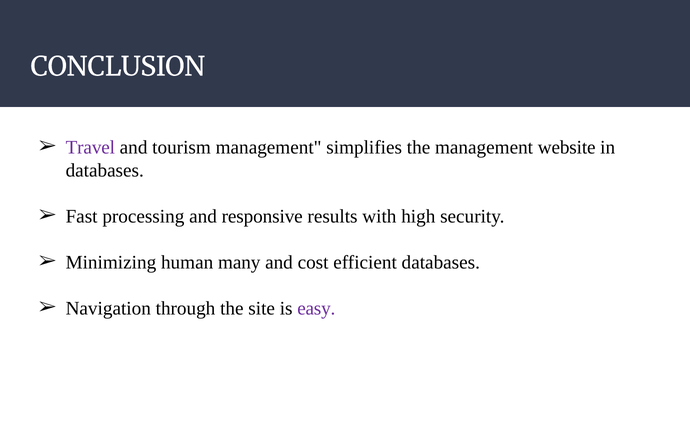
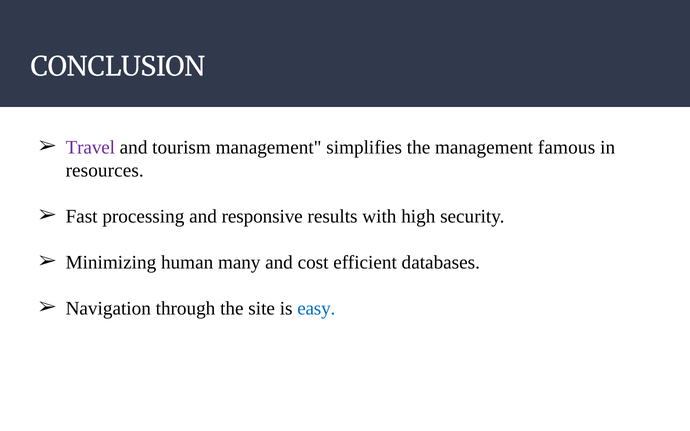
website: website -> famous (567, 147)
databases: databases -> resources (105, 170)
easy colour: purple -> blue (316, 308)
